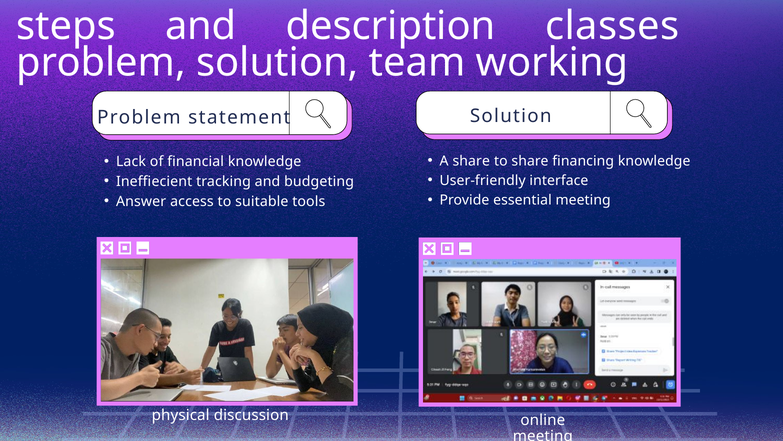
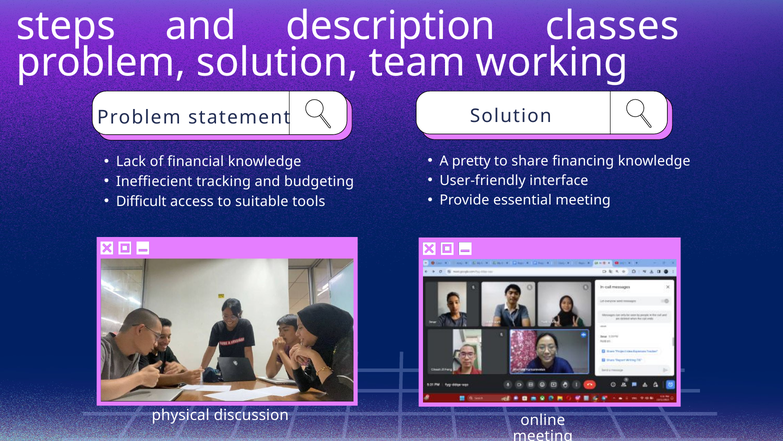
A share: share -> pretty (471, 161)
Answer: Answer -> Difficult (141, 201)
